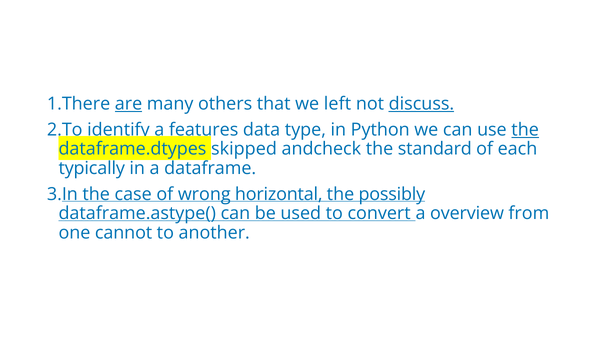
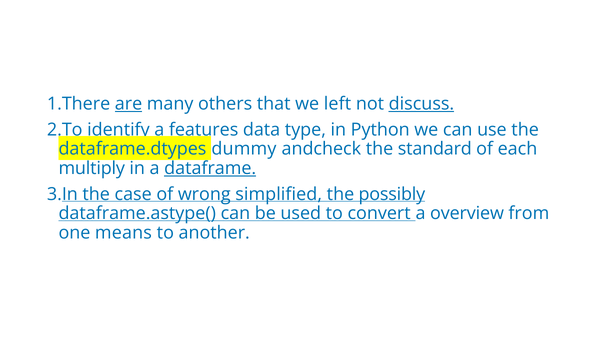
the underline: present -> none (525, 130)
skipped: skipped -> dummy (244, 149)
typically: typically -> multiply (92, 169)
dataframe underline: none -> present (210, 169)
horizontal: horizontal -> simplified (279, 194)
cannot: cannot -> means (123, 233)
